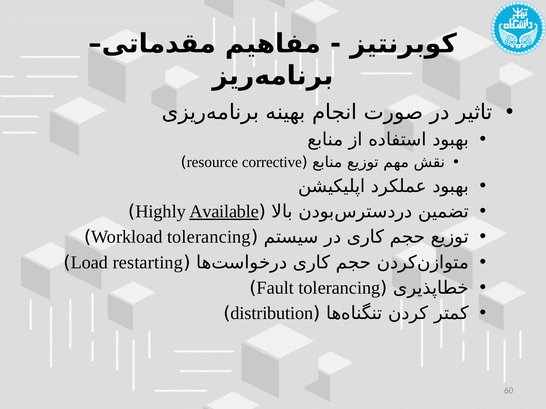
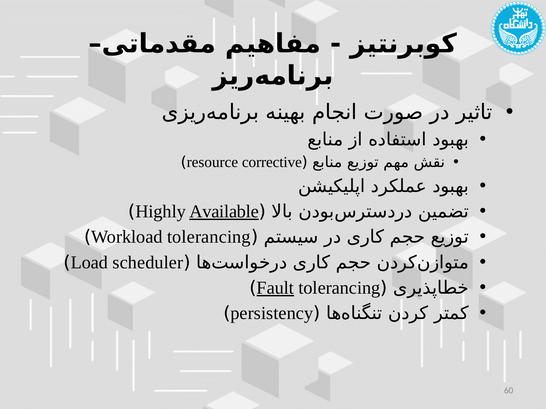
restarting: restarting -> scheduler (148, 263)
Fault underline: none -> present (275, 288)
distribution: distribution -> persistency (272, 314)
